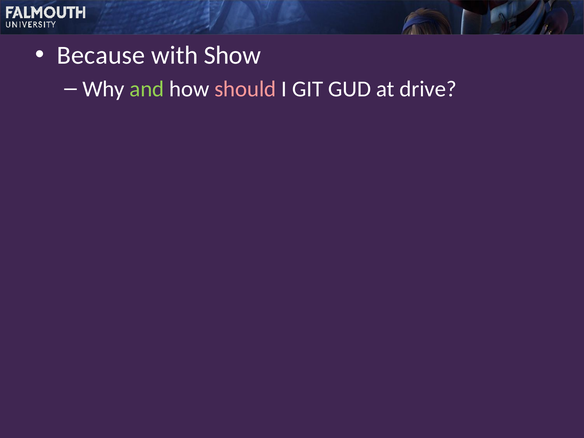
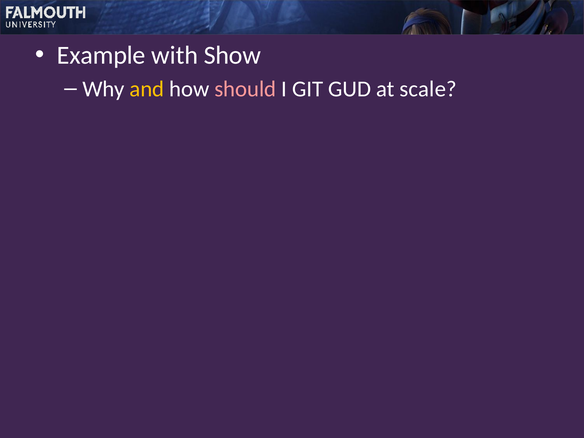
Because: Because -> Example (101, 55)
and colour: light green -> yellow (147, 89)
drive: drive -> scale (428, 89)
